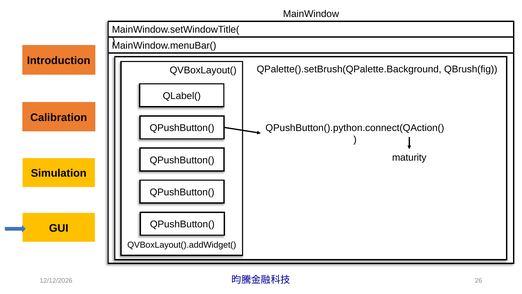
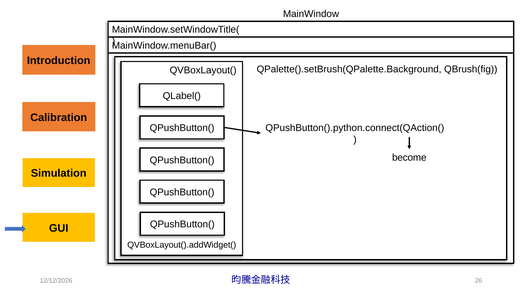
maturity: maturity -> become (409, 157)
